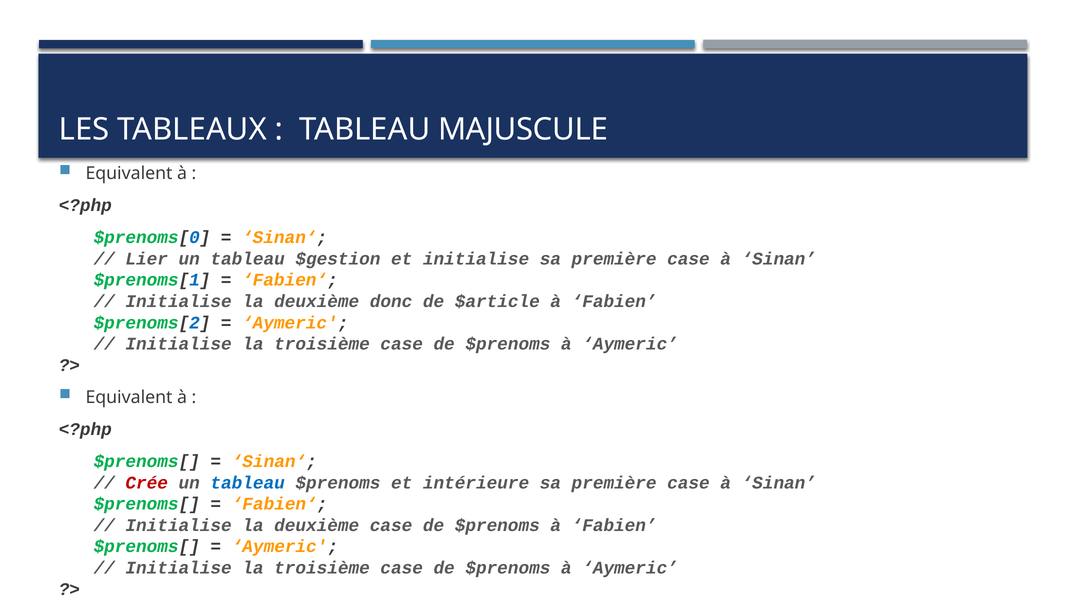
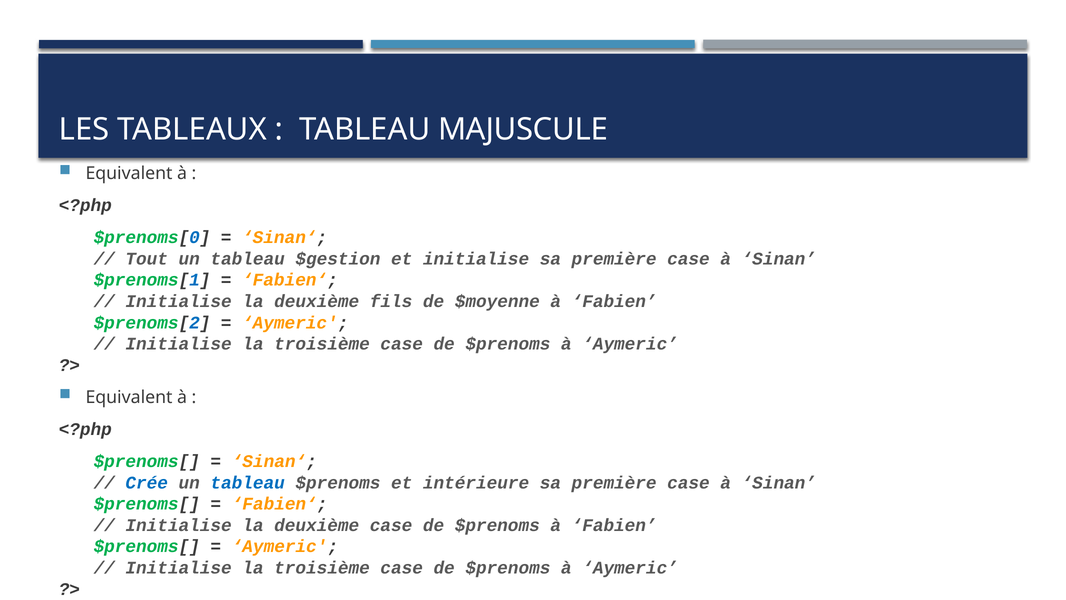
Lier: Lier -> Tout (147, 259)
donc: donc -> fils (391, 301)
$article: $article -> $moyenne (497, 301)
Crée colour: red -> blue (147, 482)
